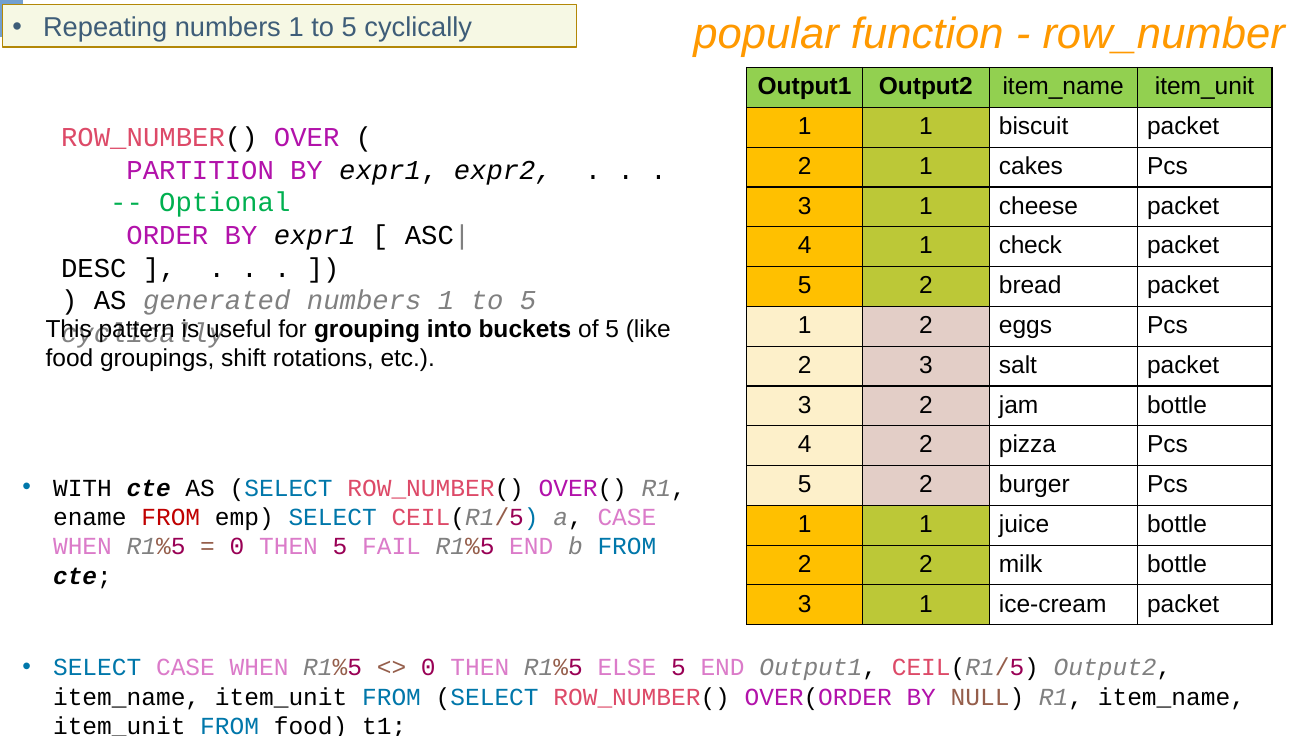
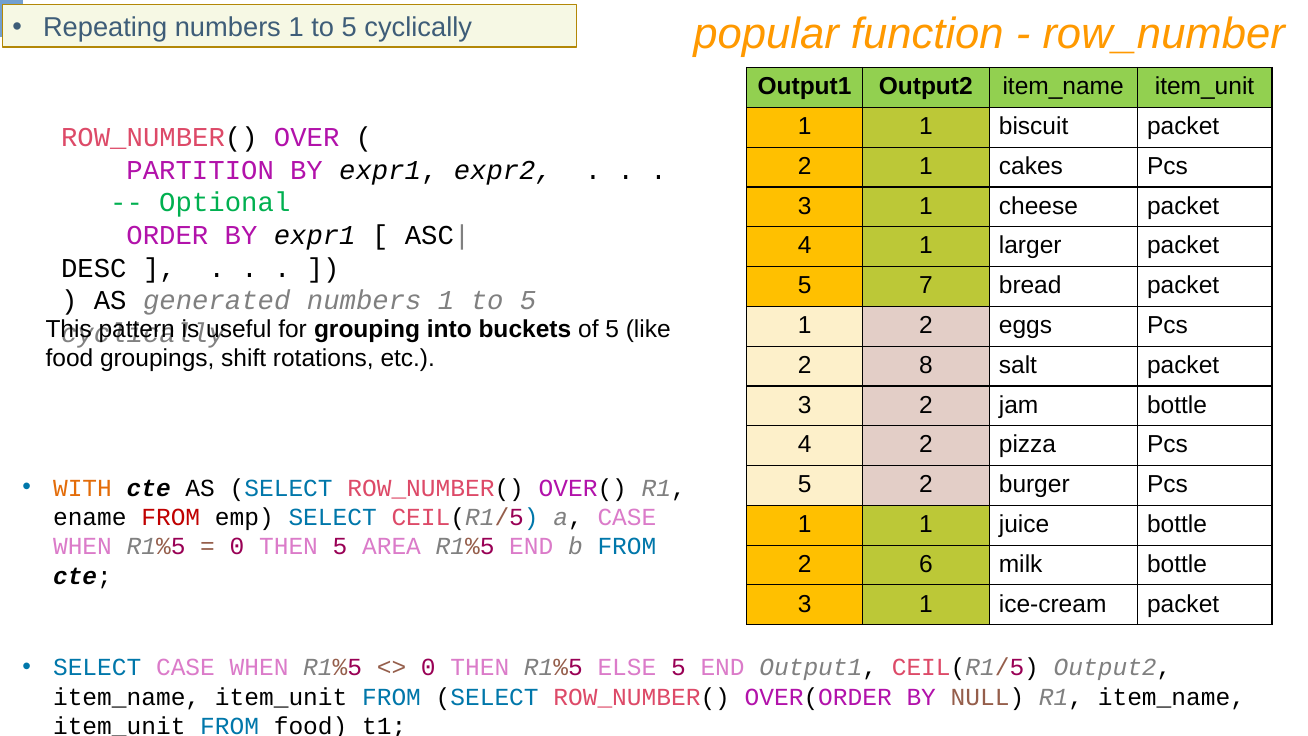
check: check -> larger (1030, 246)
2: 2 -> 7 (926, 286)
2 3: 3 -> 8 (926, 365)
WITH colour: black -> orange (82, 488)
FAIL: FAIL -> AREA (392, 547)
2 2: 2 -> 6 (926, 564)
